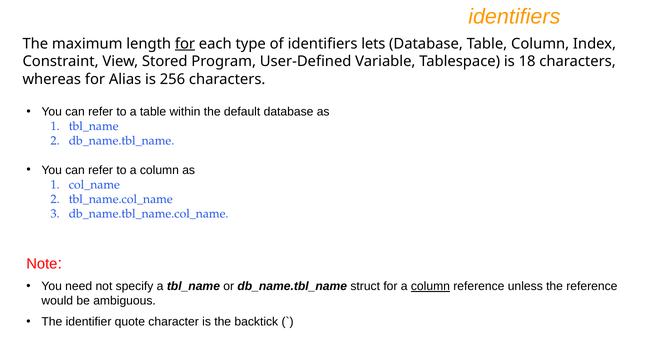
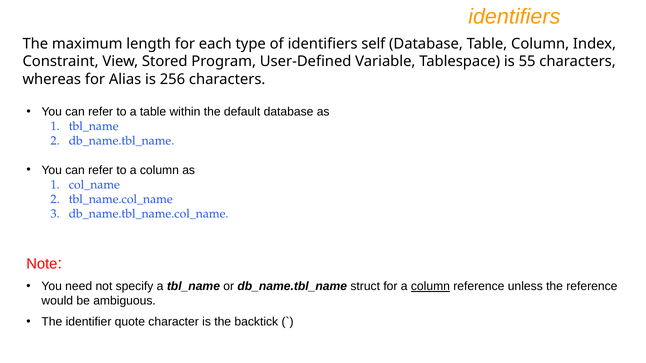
for underline: present -> none (185, 44)
lets: lets -> self (373, 44)
18: 18 -> 55 (527, 62)
